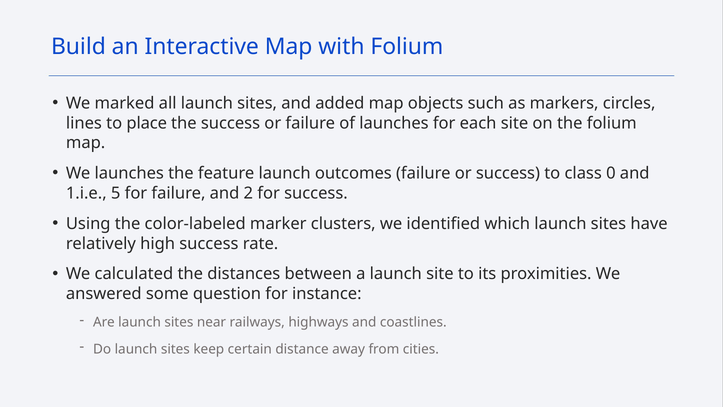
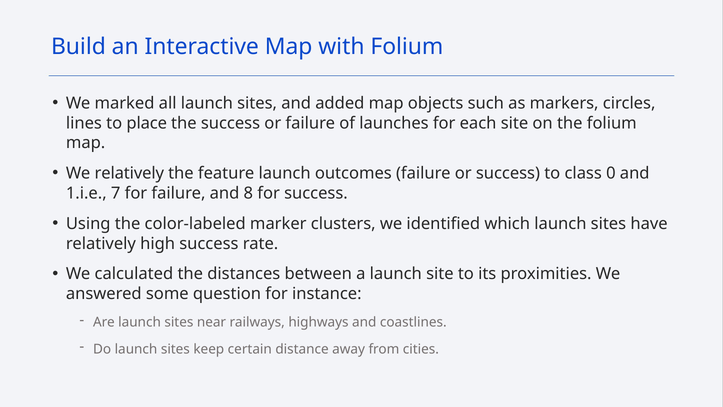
We launches: launches -> relatively (129, 173)
5: 5 -> 7 (116, 193)
2: 2 -> 8 (248, 193)
